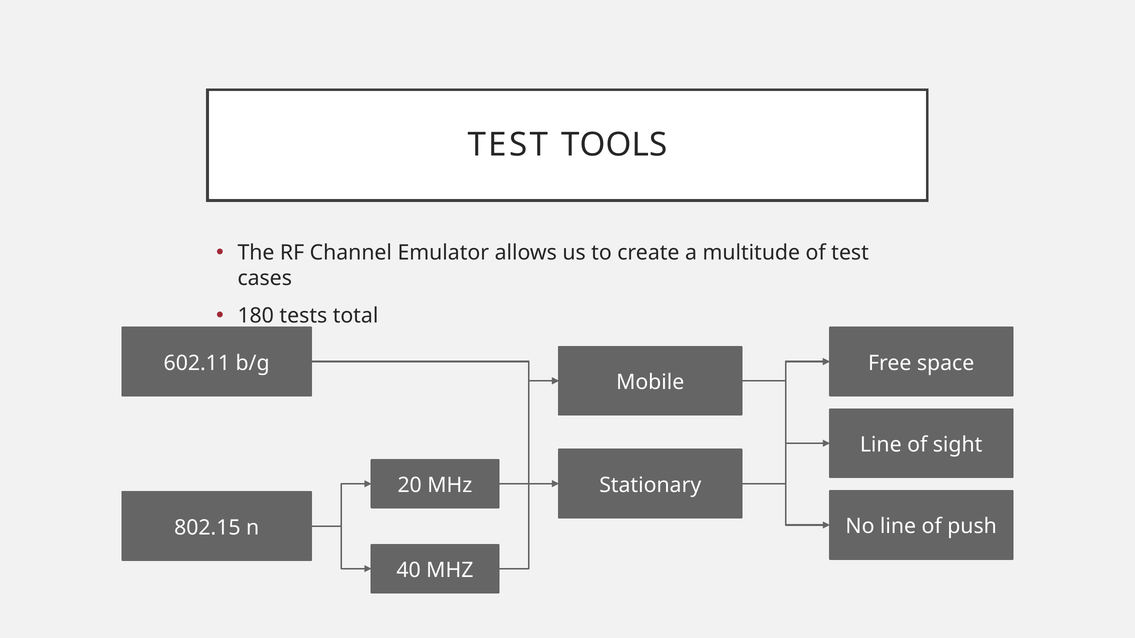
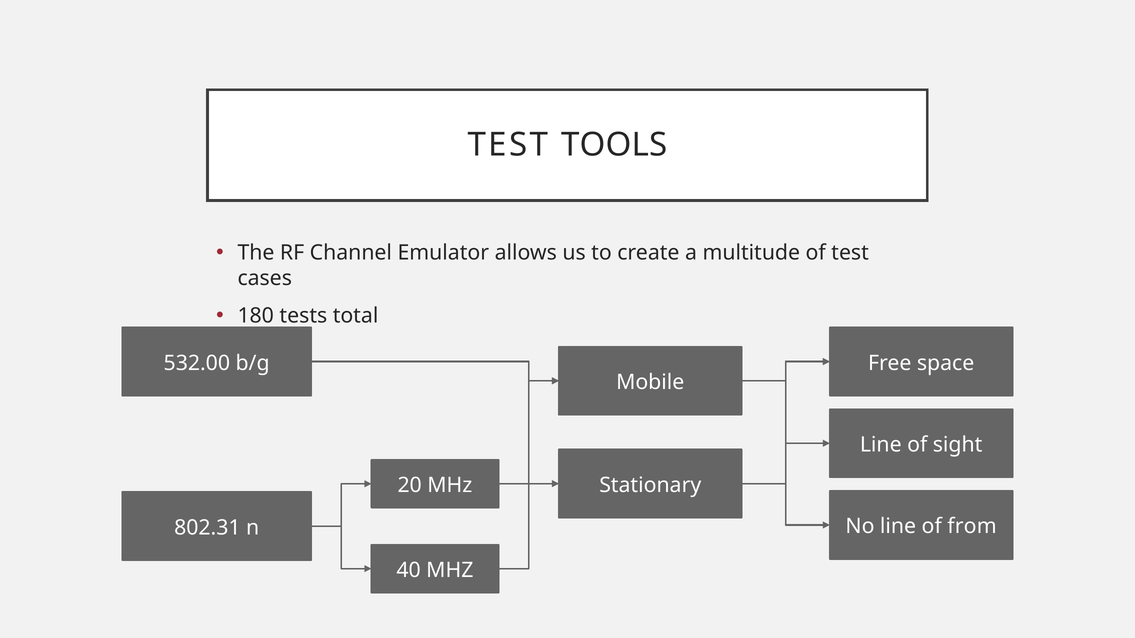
602.11: 602.11 -> 532.00 (197, 363)
push: push -> from (972, 527)
802.15: 802.15 -> 802.31 (207, 528)
